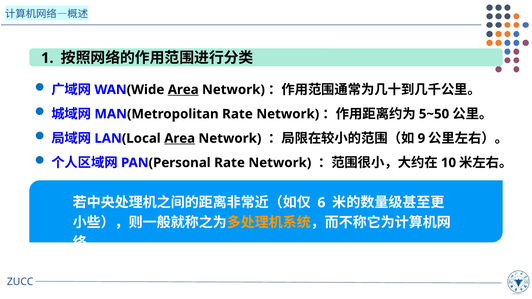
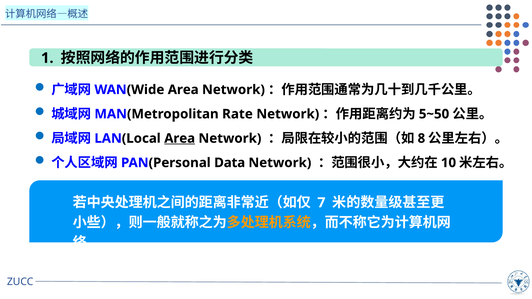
Area underline: present -> none (183, 90)
9: 9 -> 8 (421, 138)
Rate: Rate -> Data (230, 163)
6: 6 -> 7 (321, 203)
